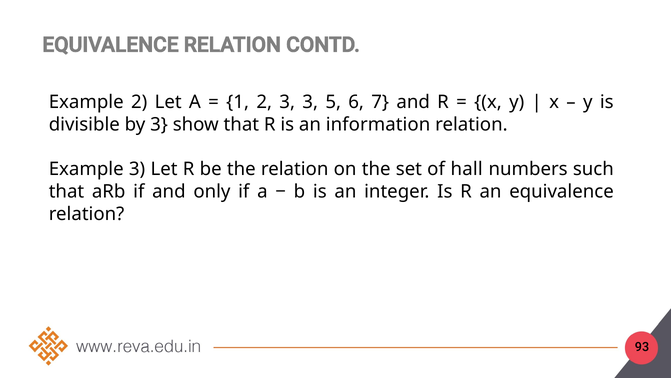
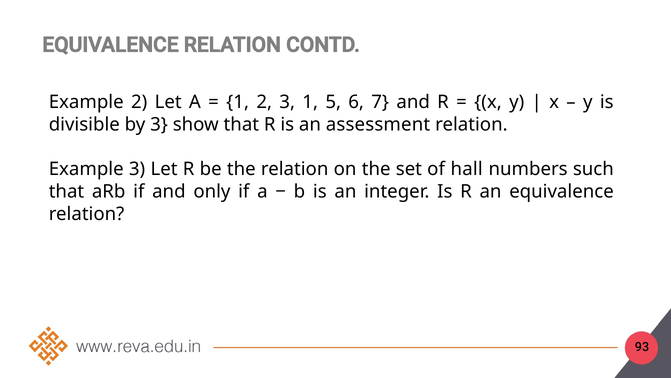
3 3: 3 -> 1 (310, 102)
information: information -> assessment (378, 124)
